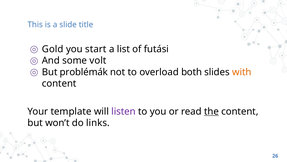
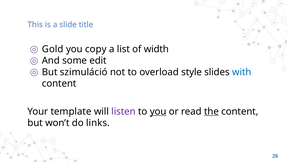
start: start -> copy (96, 49)
futási: futási -> width (156, 49)
volt: volt -> edit (98, 60)
problémák: problémák -> szimuláció (84, 72)
both: both -> style (192, 72)
with colour: orange -> blue (242, 72)
you underline: none -> present (158, 111)
